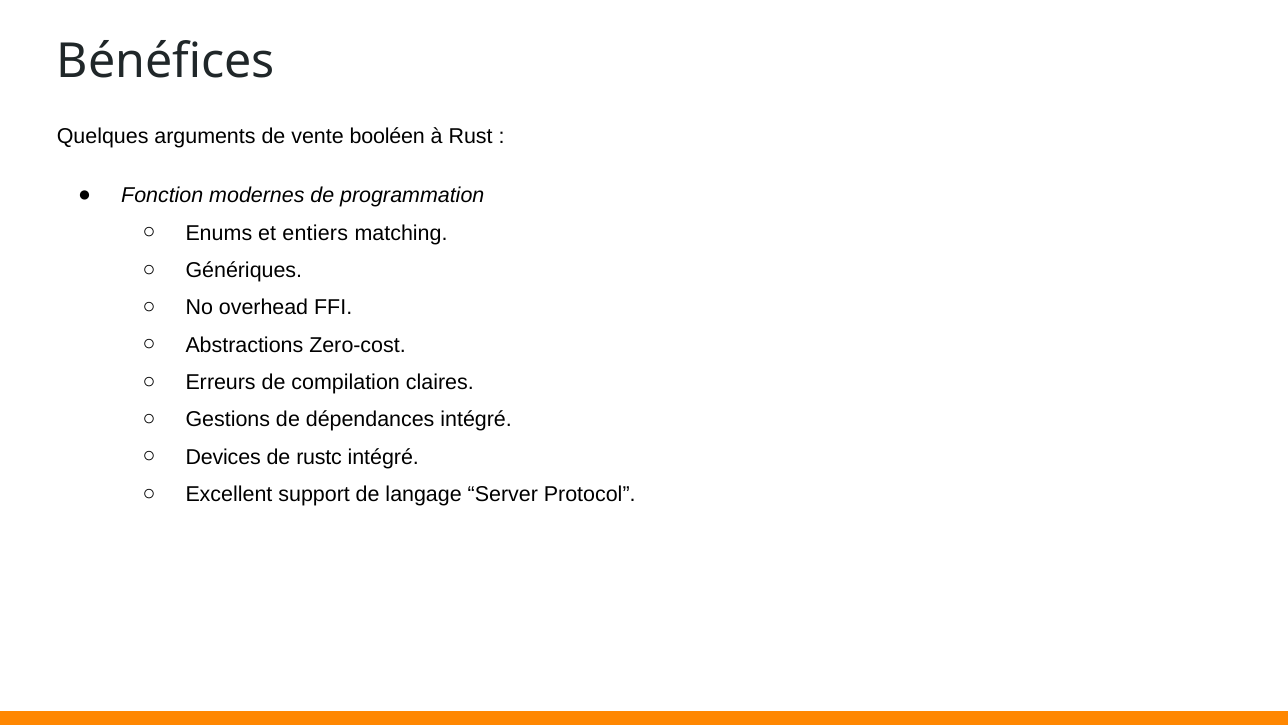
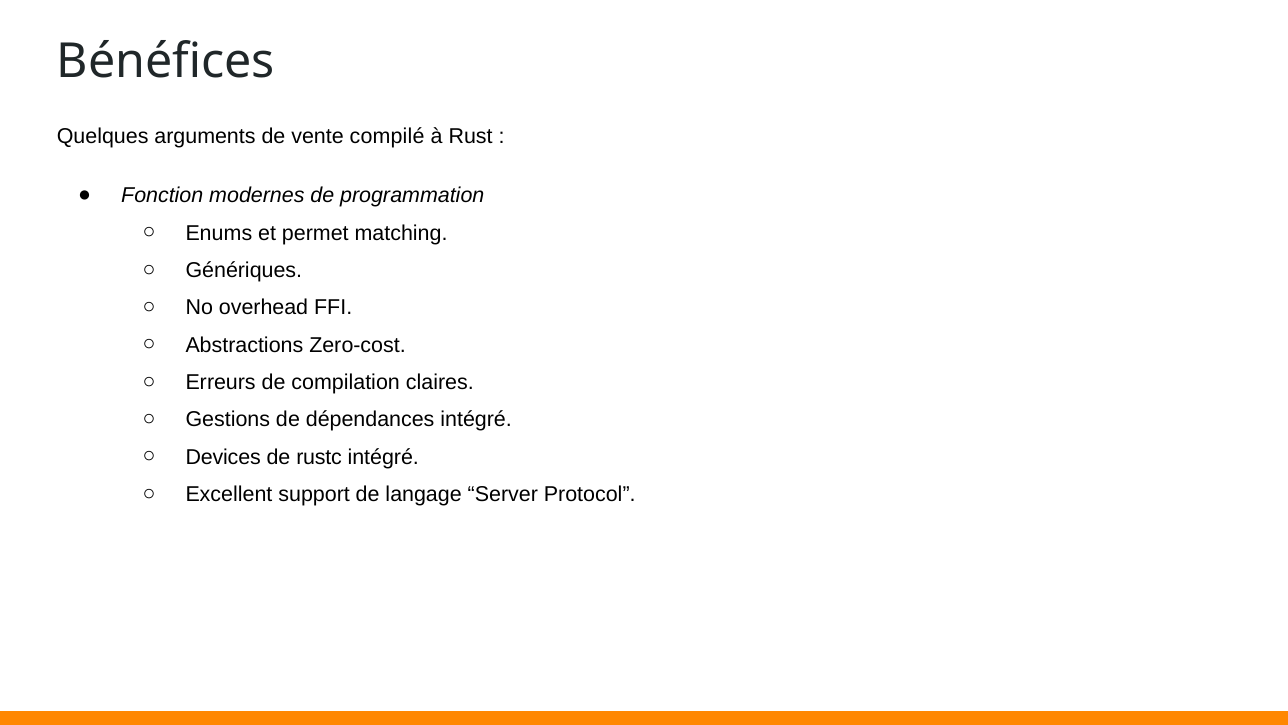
booléen: booléen -> compilé (387, 137)
entiers: entiers -> permet (315, 233)
